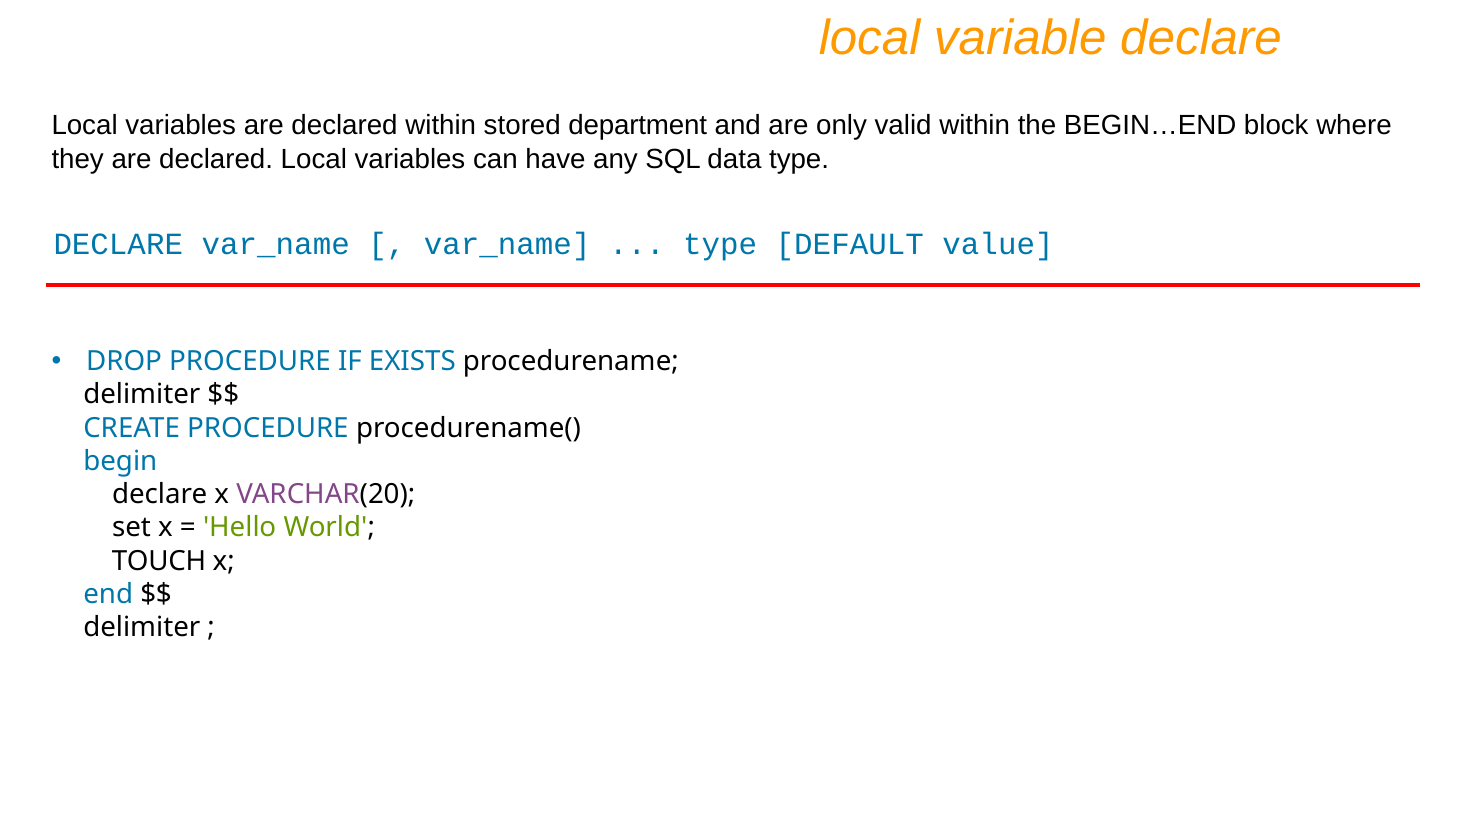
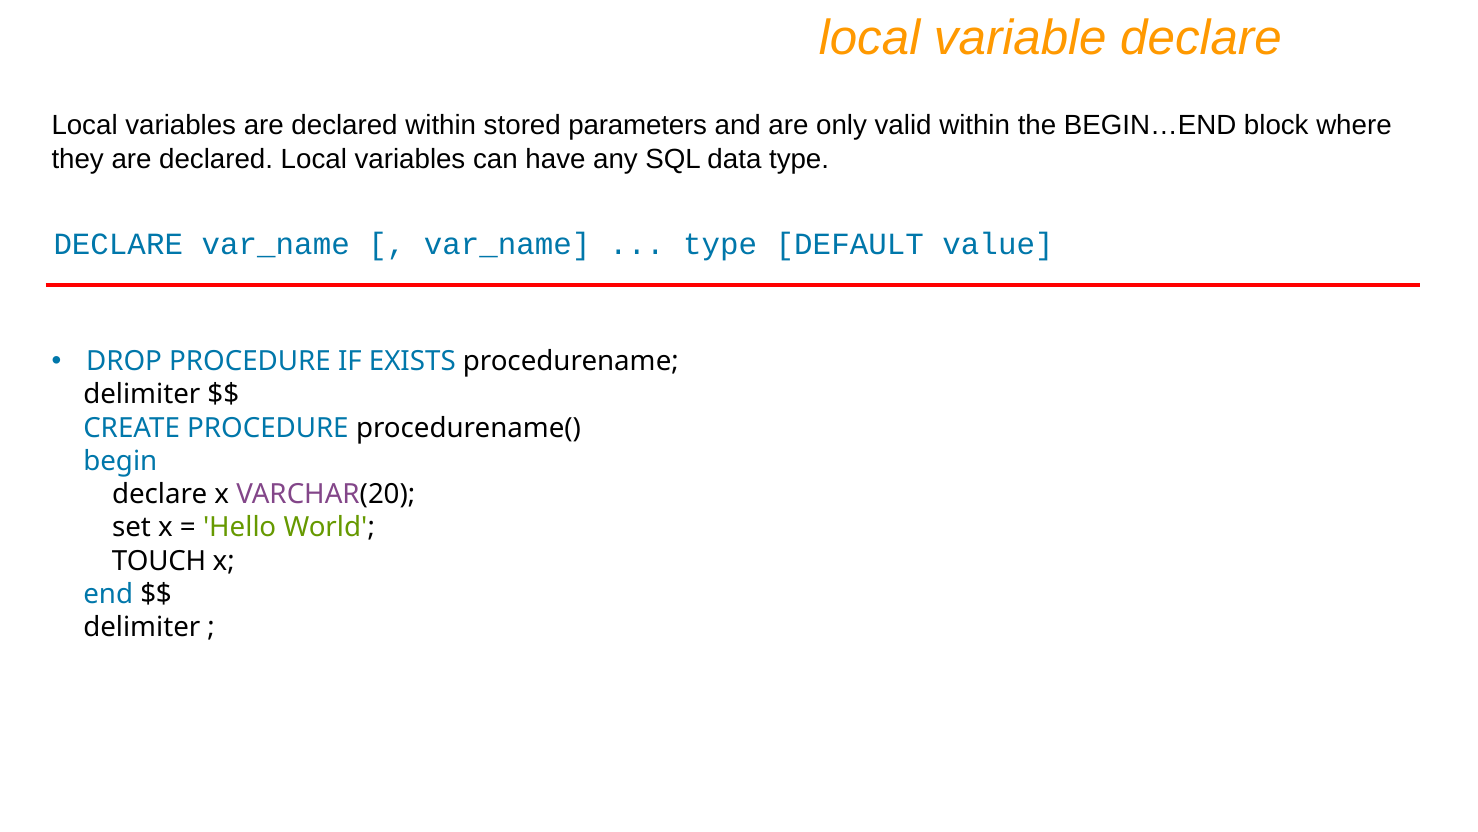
department: department -> parameters (638, 126)
